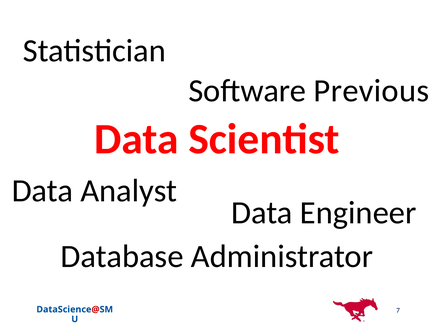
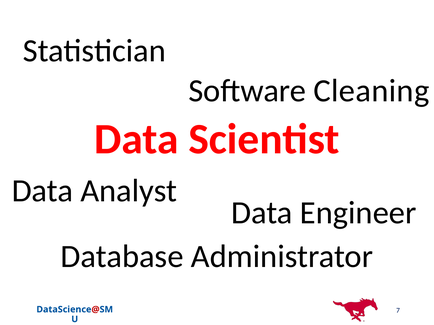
Previous: Previous -> Cleaning (371, 91)
